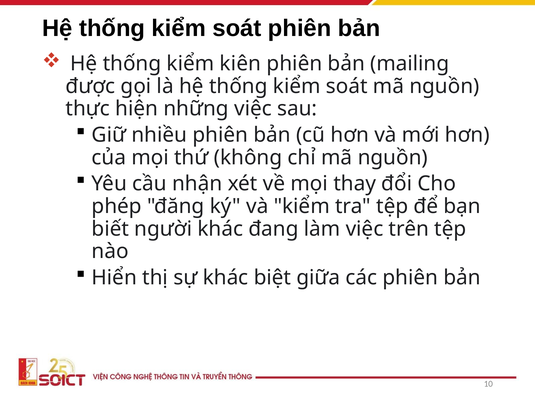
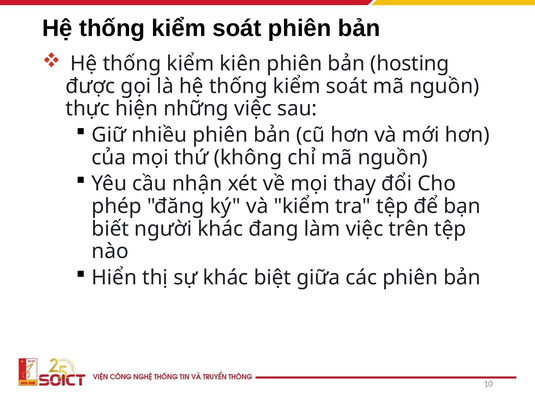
mailing: mailing -> hosting (410, 64)
